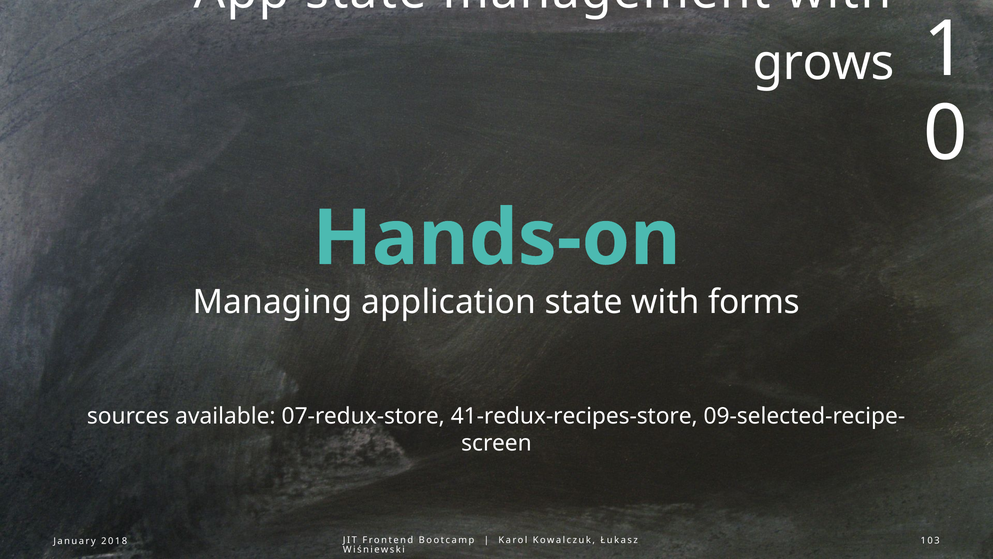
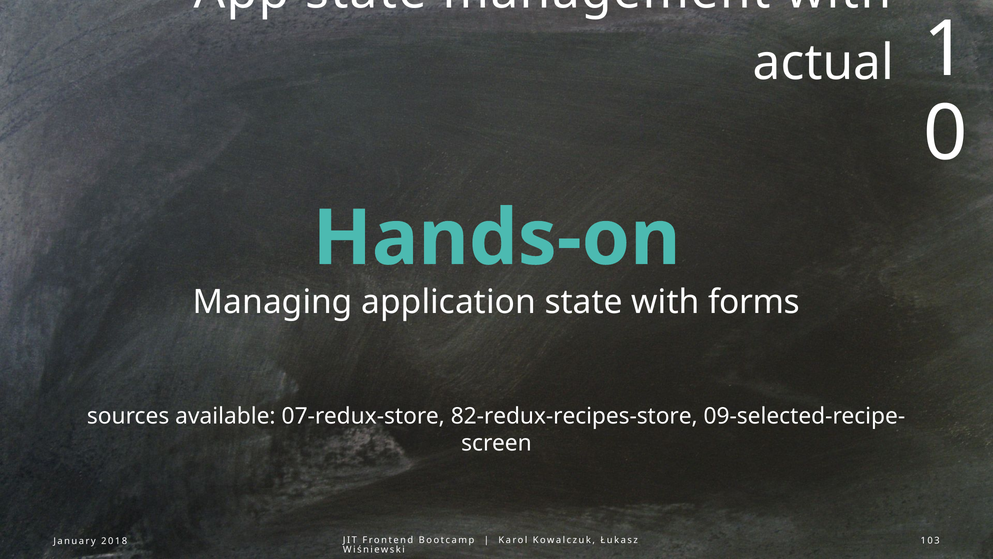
grows: grows -> actual (823, 63)
41-redux-recipes-store: 41-redux-recipes-store -> 82-redux-recipes-store (574, 416)
